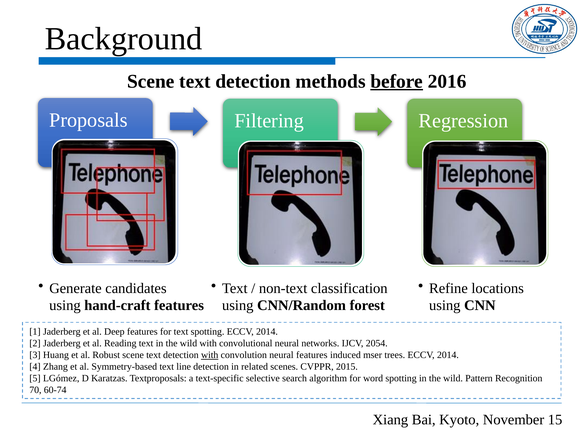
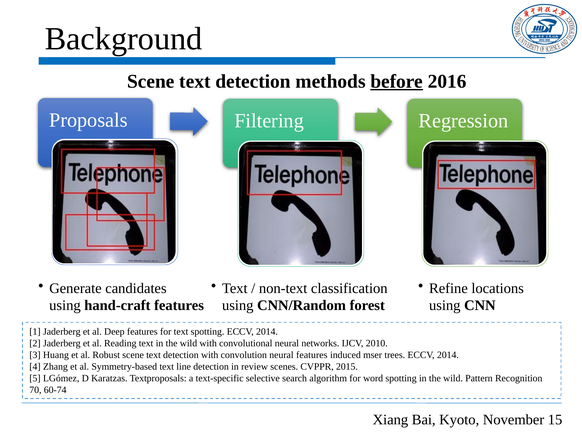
2054: 2054 -> 2010 (377, 343)
with underline: present -> none (210, 355)
related: related -> review (255, 366)
